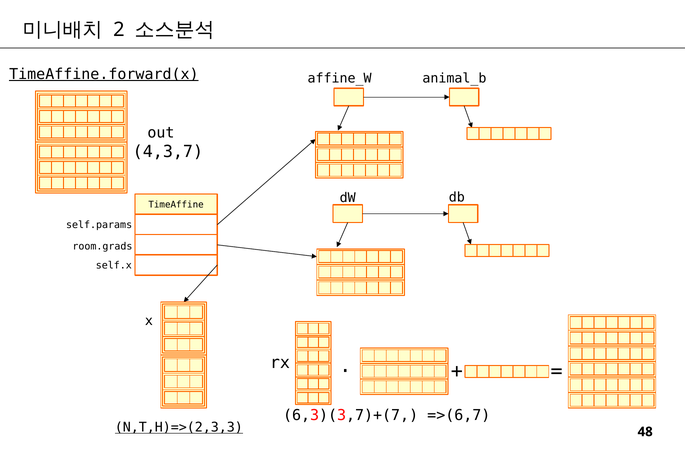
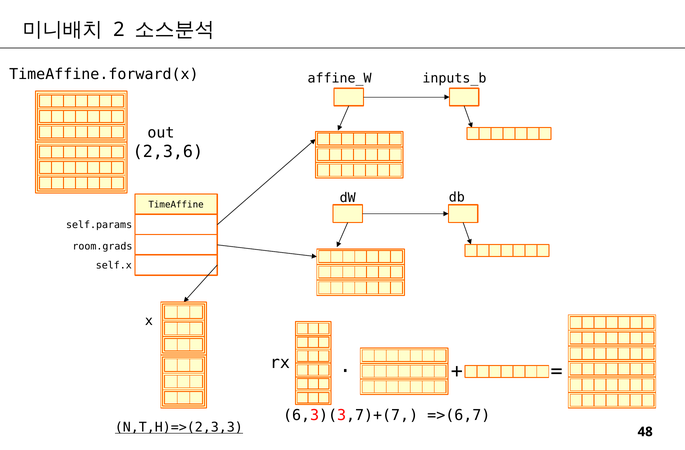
TimeAffine.forward(x underline: present -> none (104, 74)
animal_b: animal_b -> inputs_b (454, 78)
4,3,7: 4,3,7 -> 2,3,6 (168, 151)
